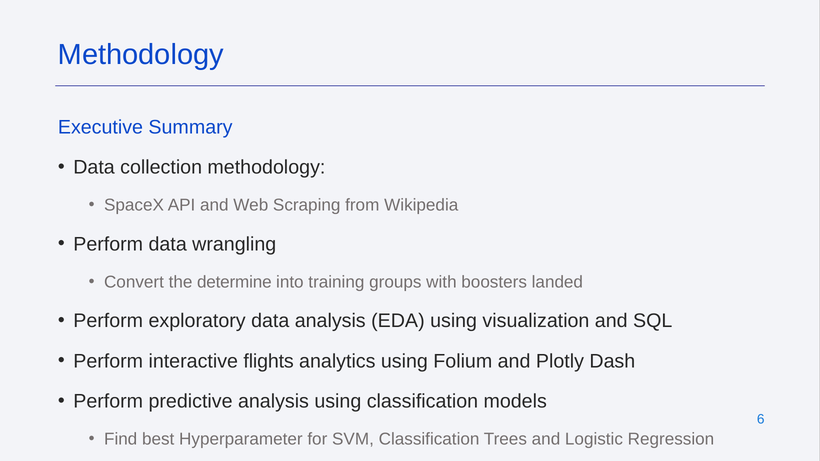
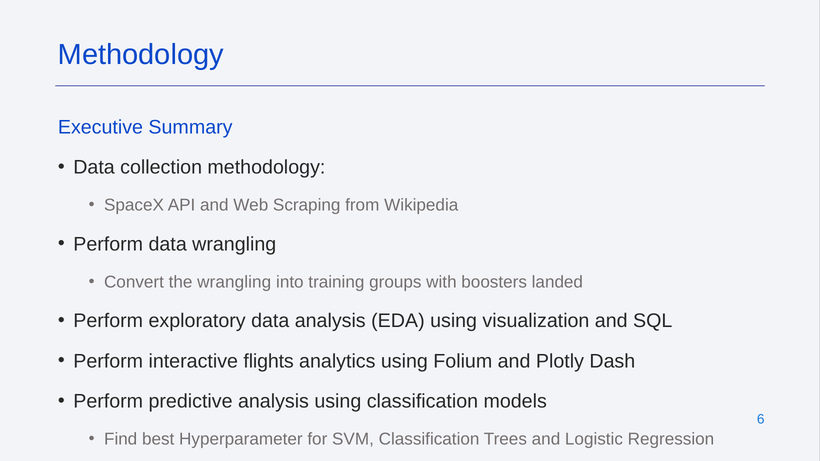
the determine: determine -> wrangling (234, 282)
